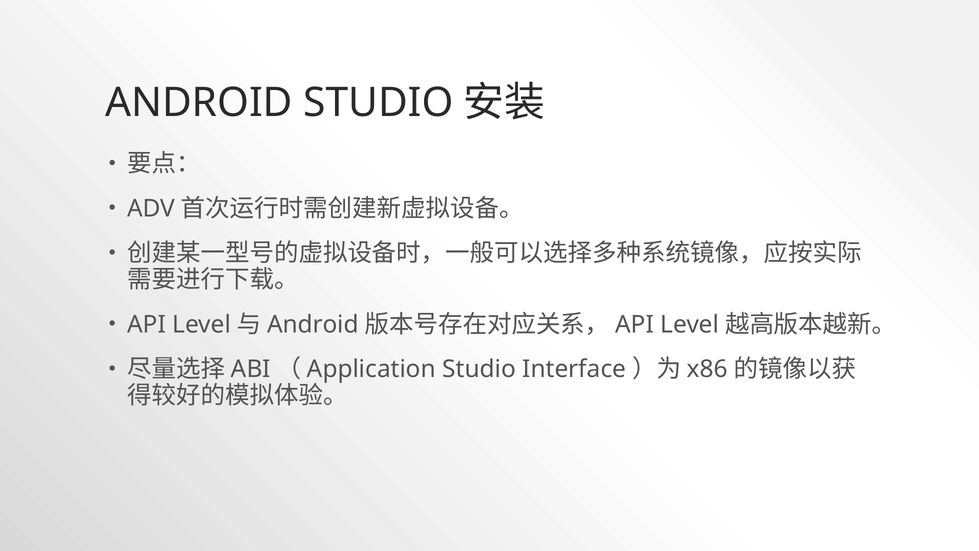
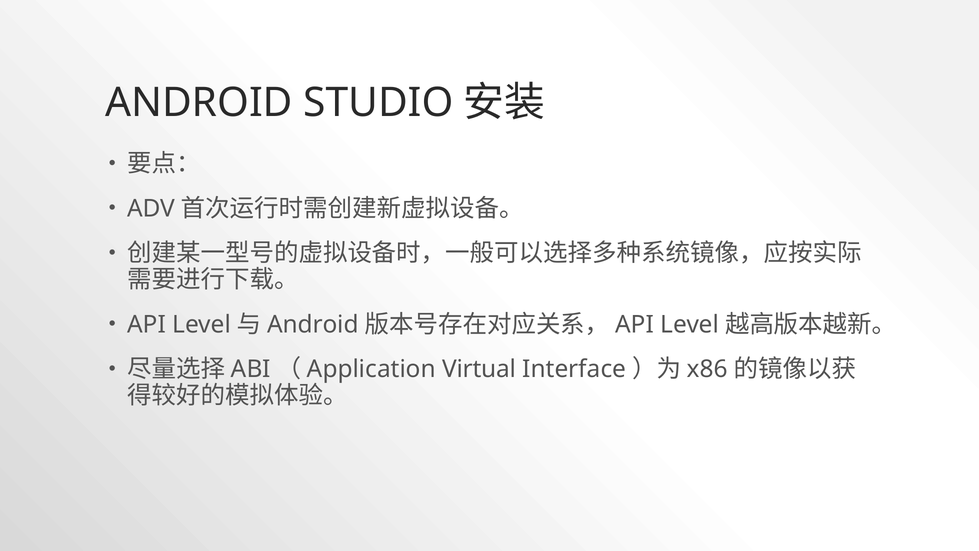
Studio: Studio -> Virtual (479, 369)
